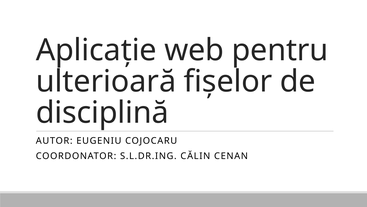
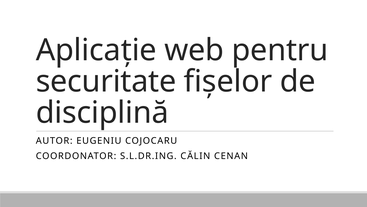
ulterioară: ulterioară -> securitate (106, 81)
